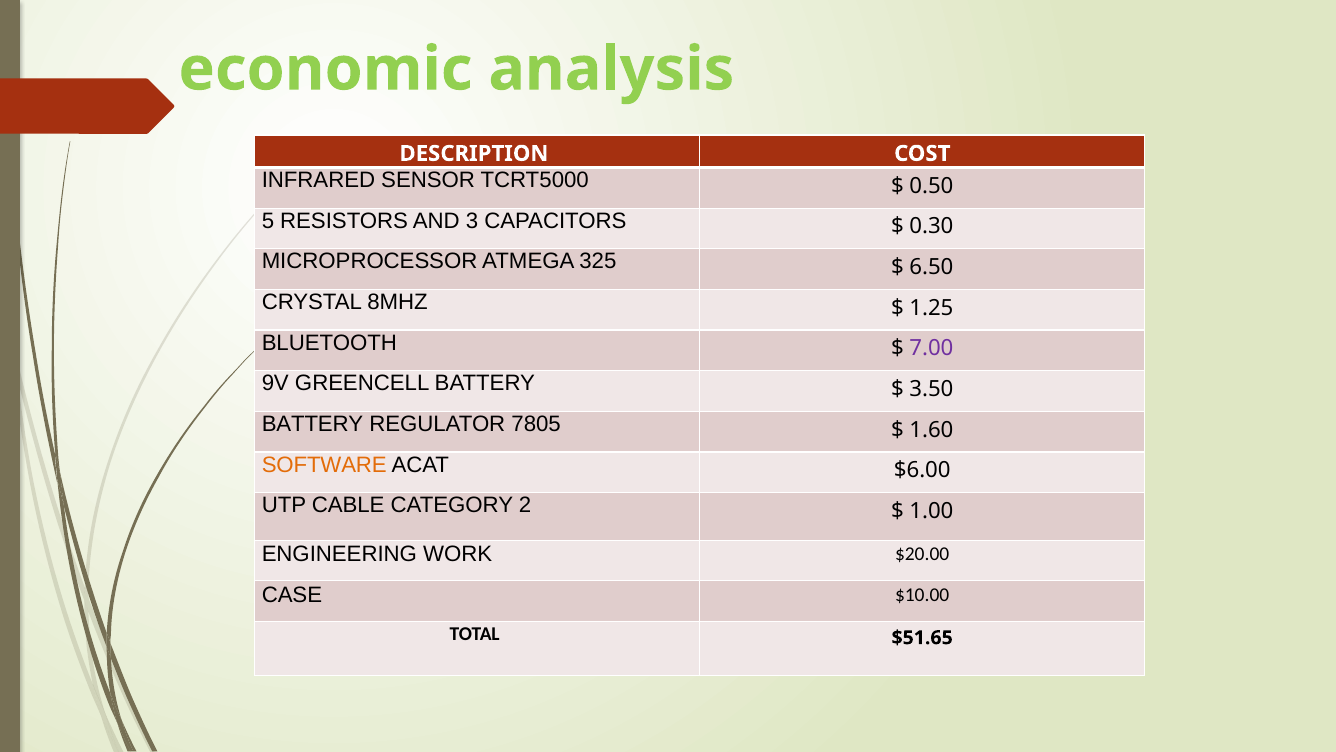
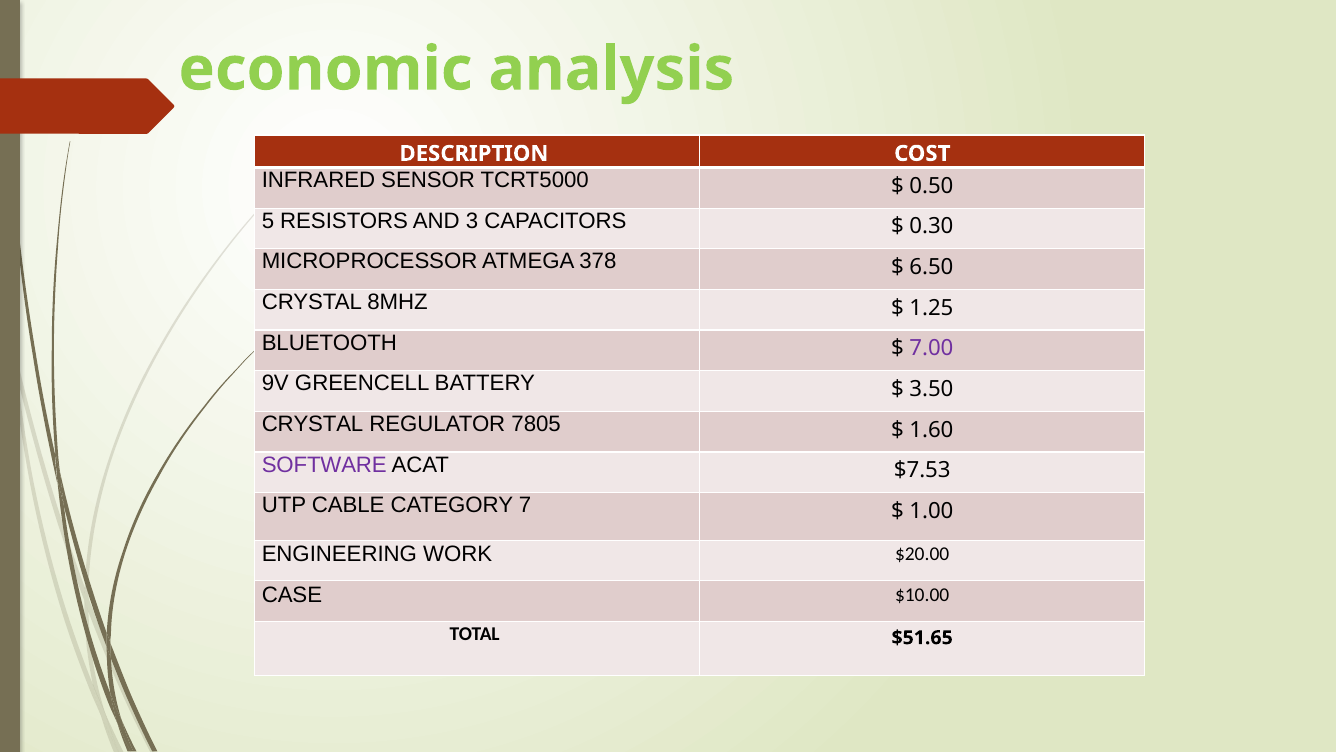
325: 325 -> 378 (598, 261)
BATTERY: BATTERY -> CRYSTAL (313, 424)
SOFTWARE colour: orange -> purple (324, 464)
$6.00: $6.00 -> $7.53 (922, 470)
2: 2 -> 7 (525, 505)
